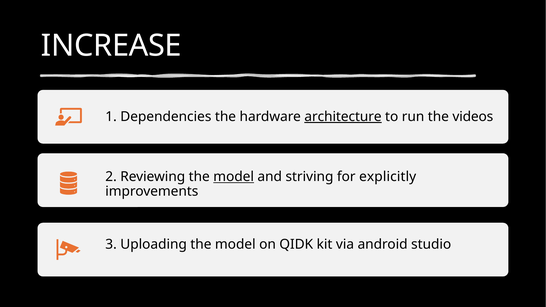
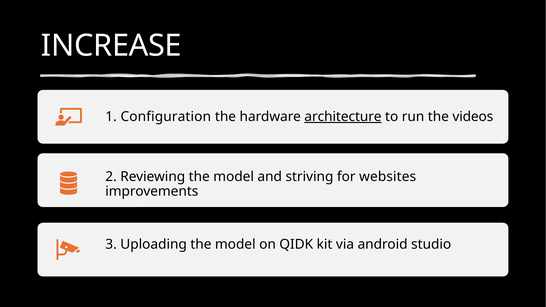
Dependencies: Dependencies -> Configuration (166, 117)
model underline: present -> none (234, 177)
explicitly: explicitly -> websites (388, 177)
